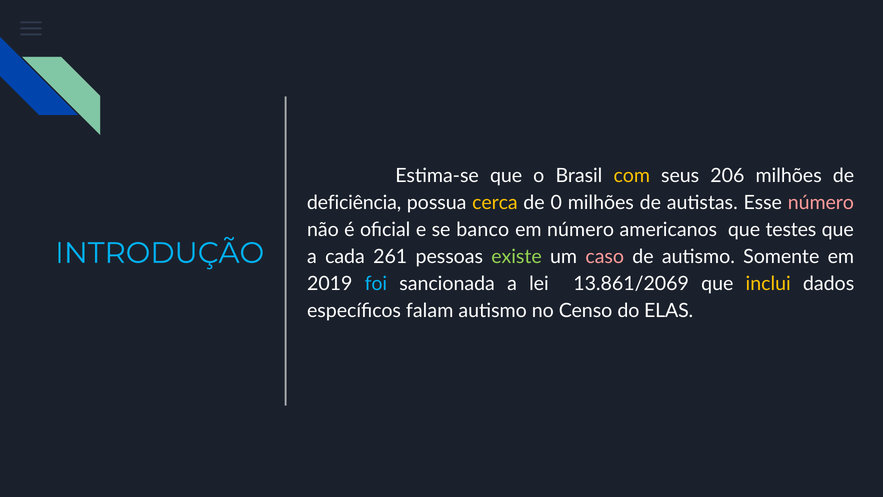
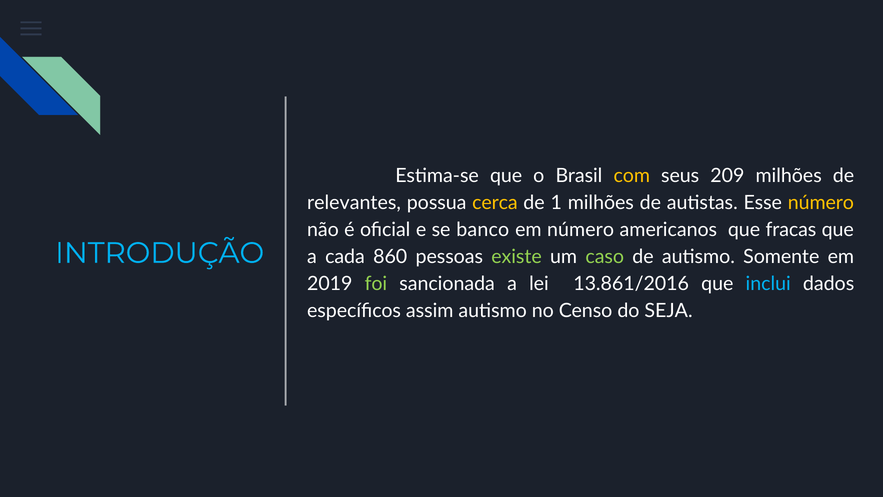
206: 206 -> 209 (727, 176)
deficiência: deficiência -> relevantes (354, 203)
0: 0 -> 1 (556, 203)
número colour: pink -> yellow (821, 203)
testes: testes -> fracas (791, 230)
261: 261 -> 860 (390, 257)
caso colour: pink -> light green (605, 257)
foi colour: light blue -> light green (376, 284)
13.861/2069: 13.861/2069 -> 13.861/2016 (631, 284)
inclui colour: yellow -> light blue (768, 284)
falam: falam -> assim (430, 311)
ELAS: ELAS -> SEJA (669, 311)
